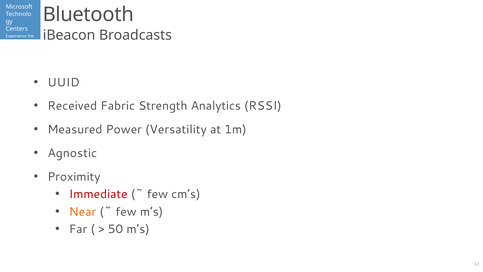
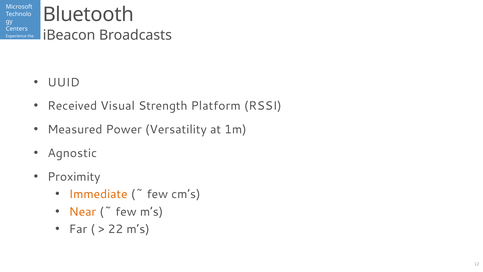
Fabric: Fabric -> Visual (118, 106)
Analytics: Analytics -> Platform (216, 106)
Immediate colour: red -> orange (98, 194)
50: 50 -> 22 (115, 229)
